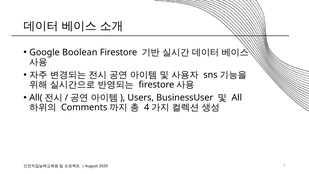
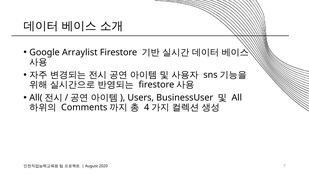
Boolean: Boolean -> Arraylist (80, 52)
